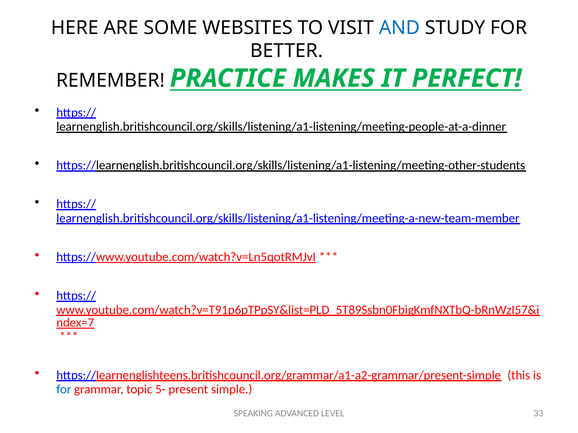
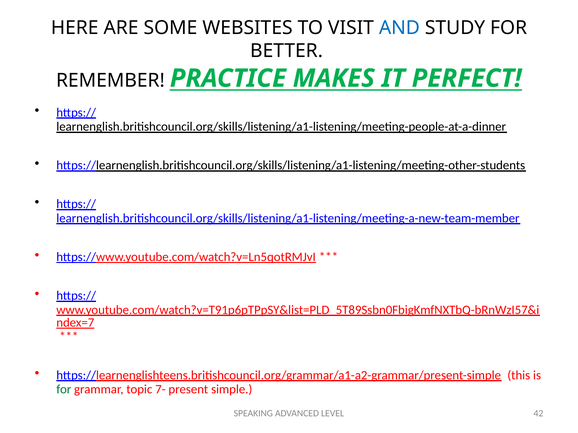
for colour: blue -> green (64, 390)
5-: 5- -> 7- (160, 390)
33: 33 -> 42 (538, 414)
